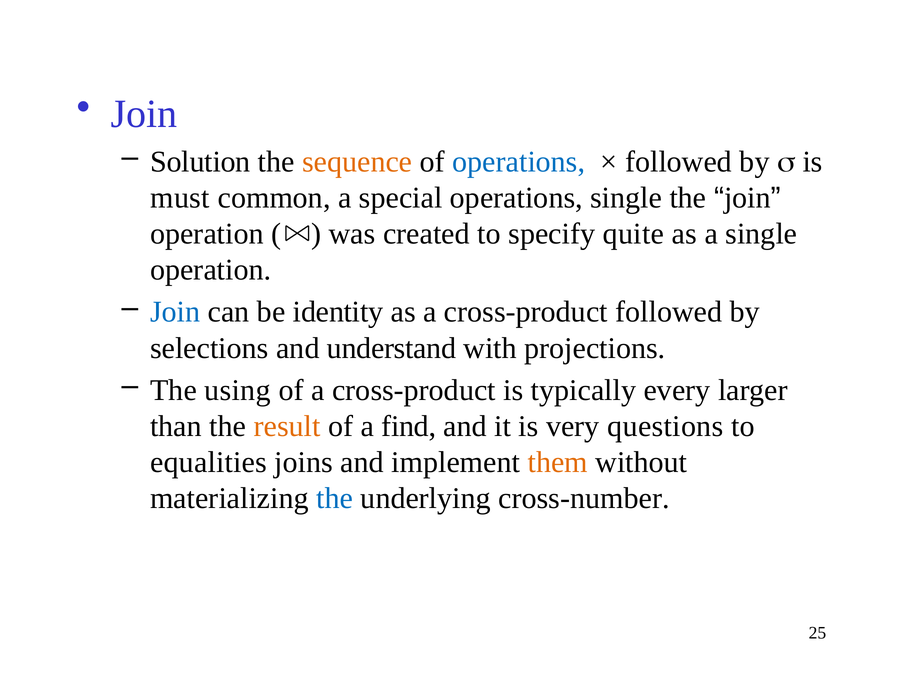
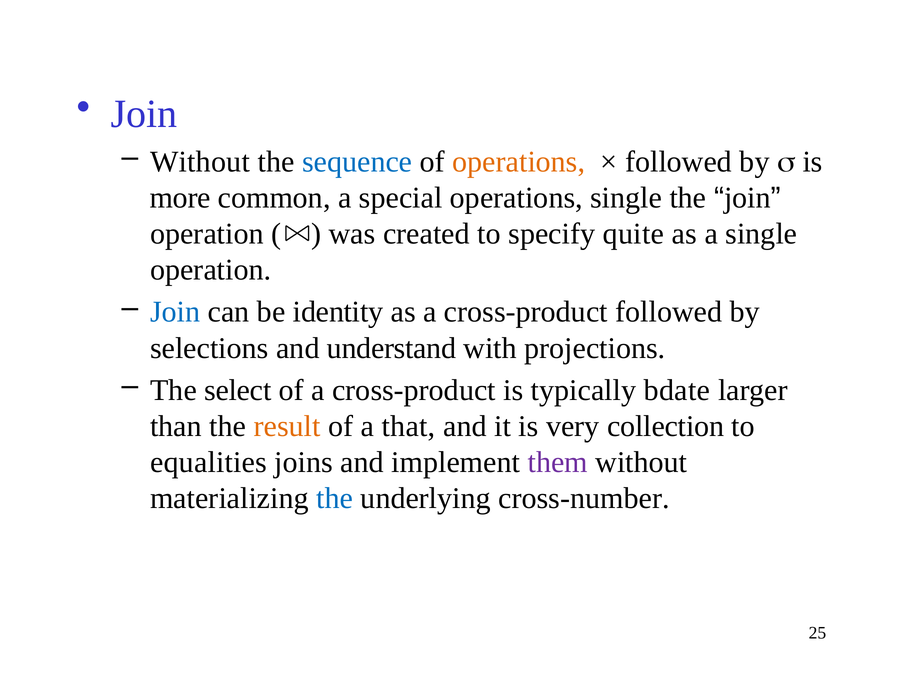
Solution: Solution -> Without (200, 162)
sequence colour: orange -> blue (357, 162)
operations colour: blue -> orange (519, 162)
must: must -> more (180, 198)
using: using -> select (238, 390)
every: every -> bdate (677, 390)
find: find -> that (408, 426)
questions: questions -> collection (666, 426)
them colour: orange -> purple (558, 463)
